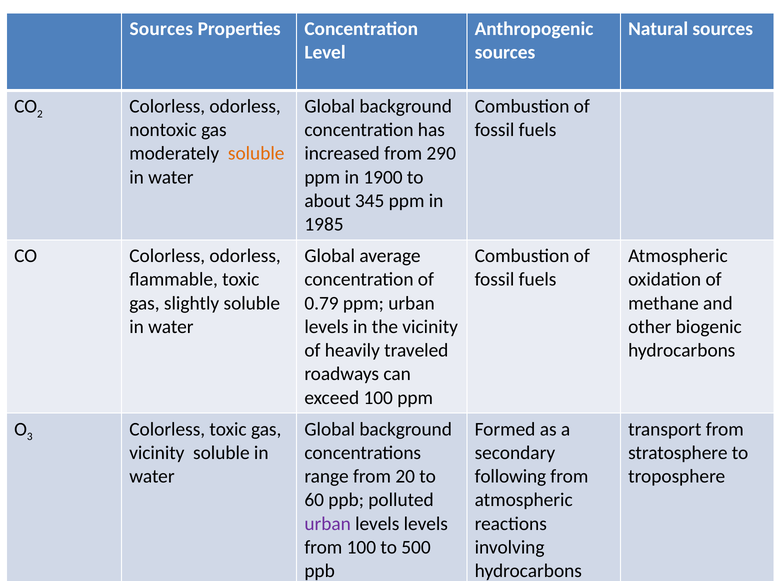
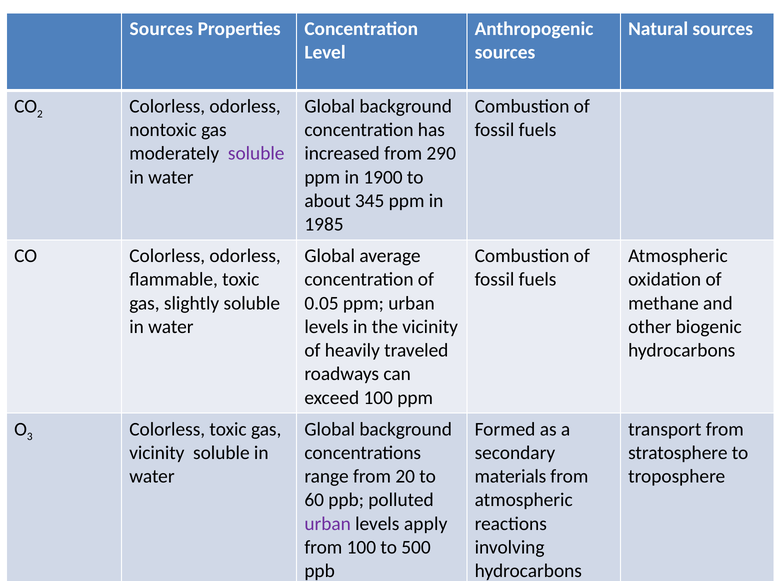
soluble colour: orange -> purple (256, 153)
0.79: 0.79 -> 0.05 (322, 303)
following: following -> materials (510, 476)
levels levels: levels -> apply (426, 523)
